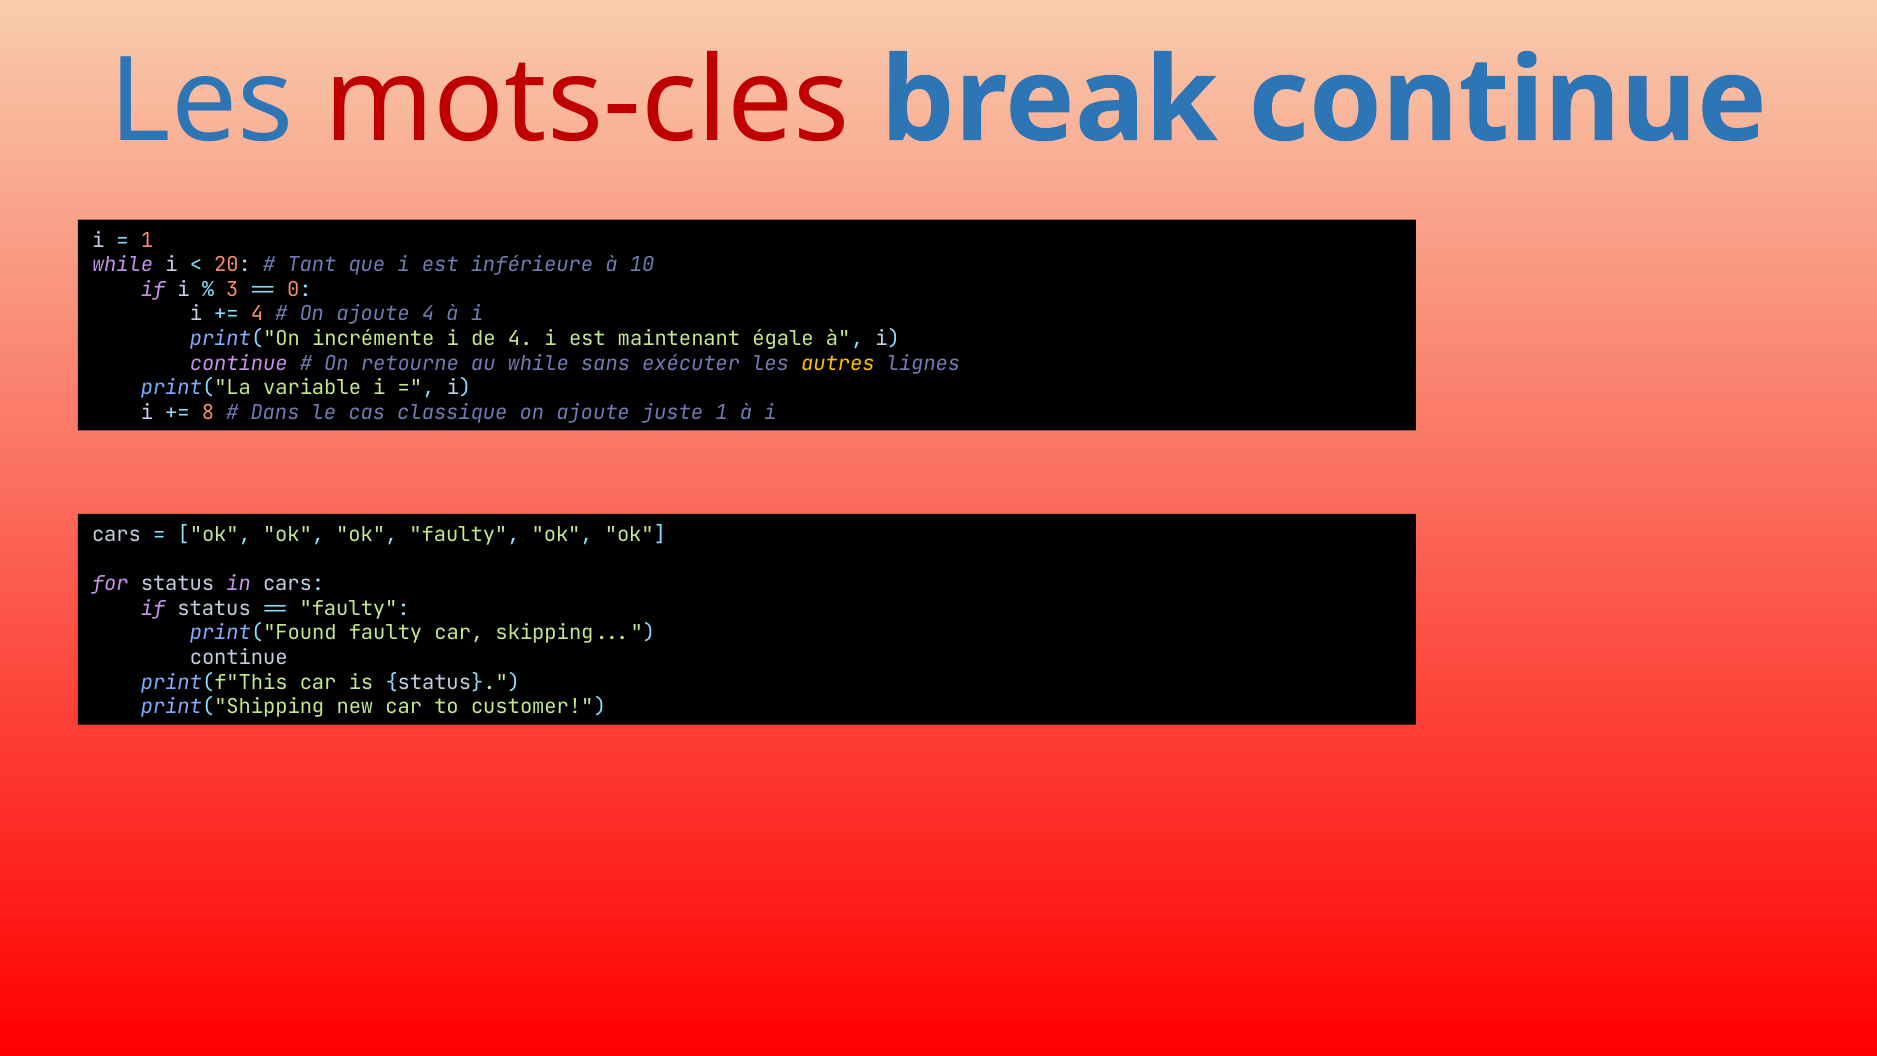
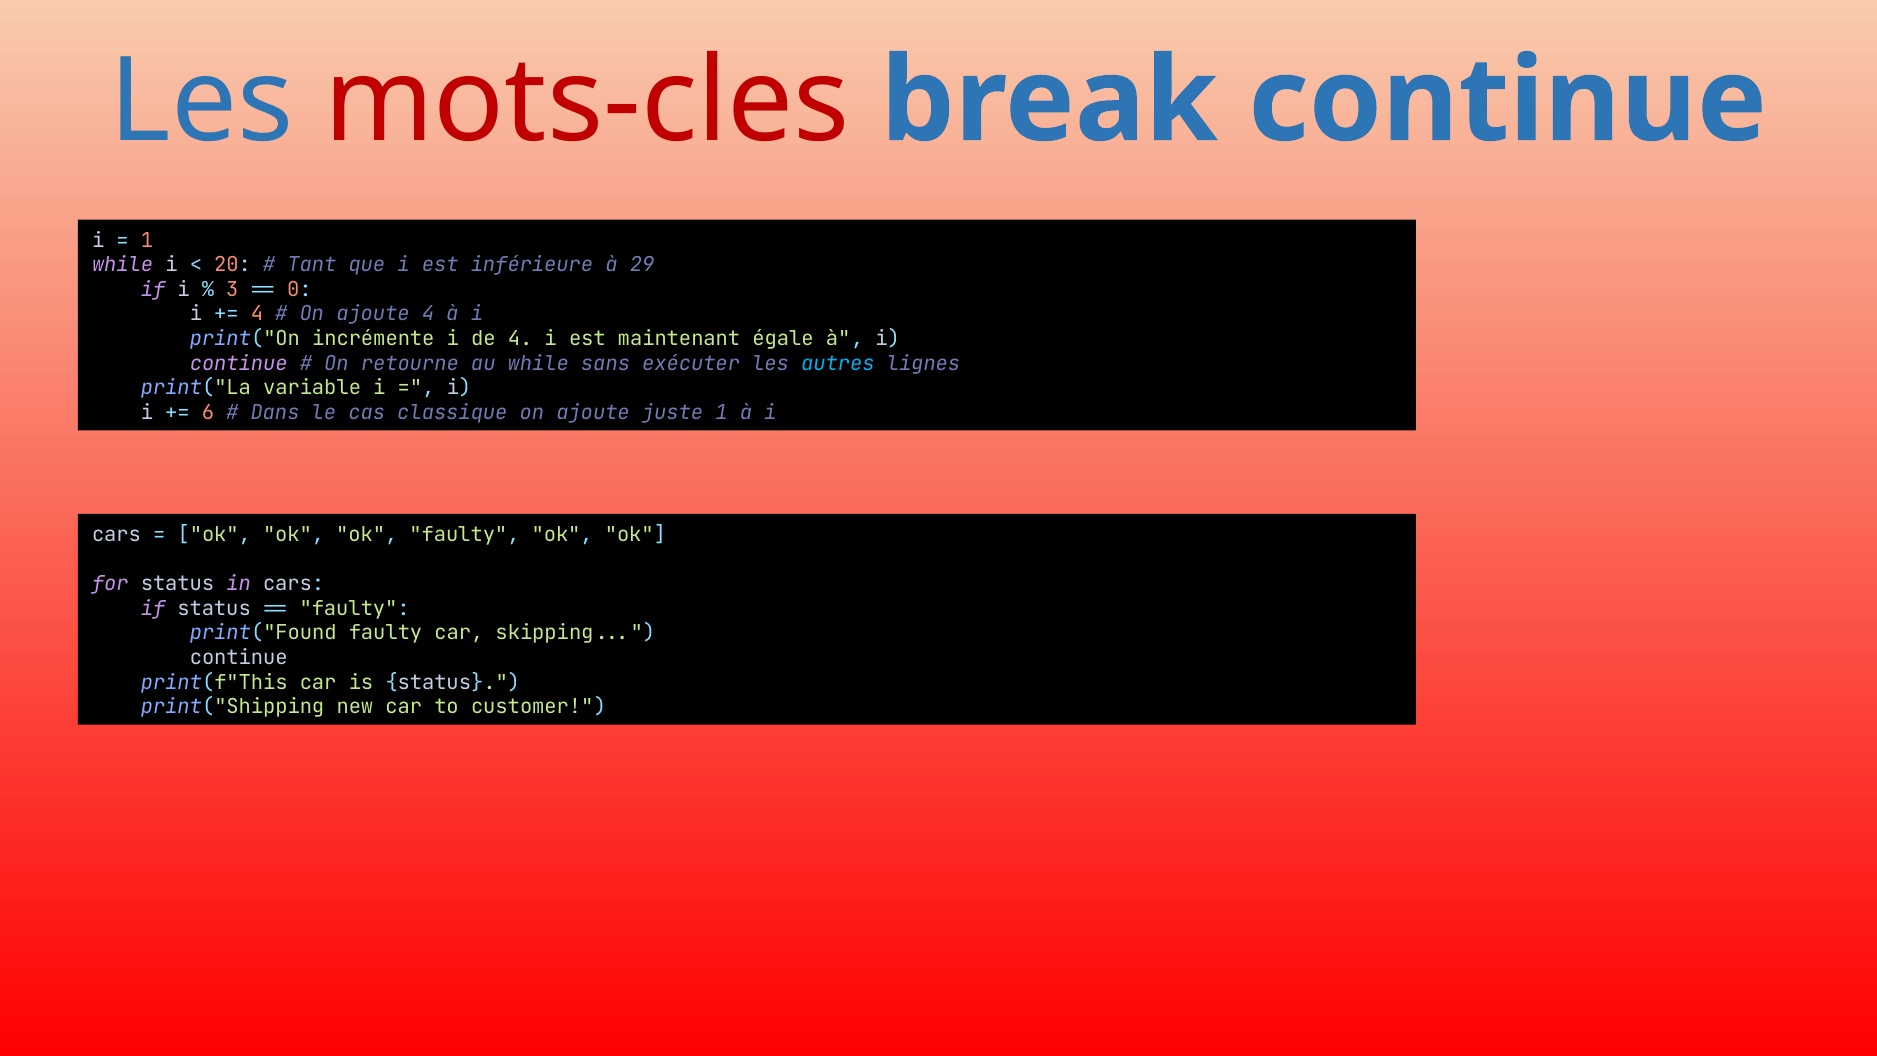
10: 10 -> 29 (642, 265)
autres colour: yellow -> light blue (838, 363)
8: 8 -> 6 (208, 413)
